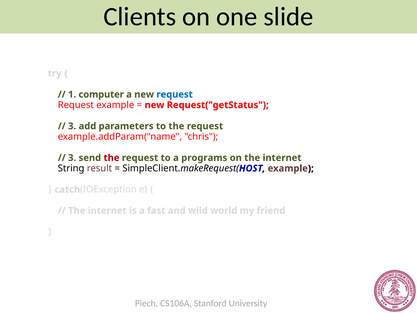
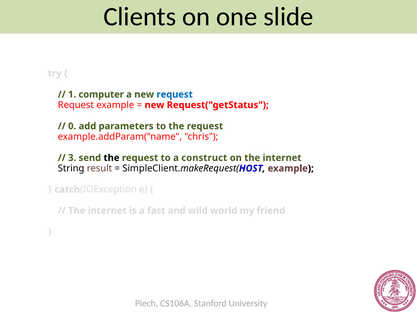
3: 3 -> 0 (72, 126)
the colour: red -> black (112, 158)
programs: programs -> construct (204, 158)
